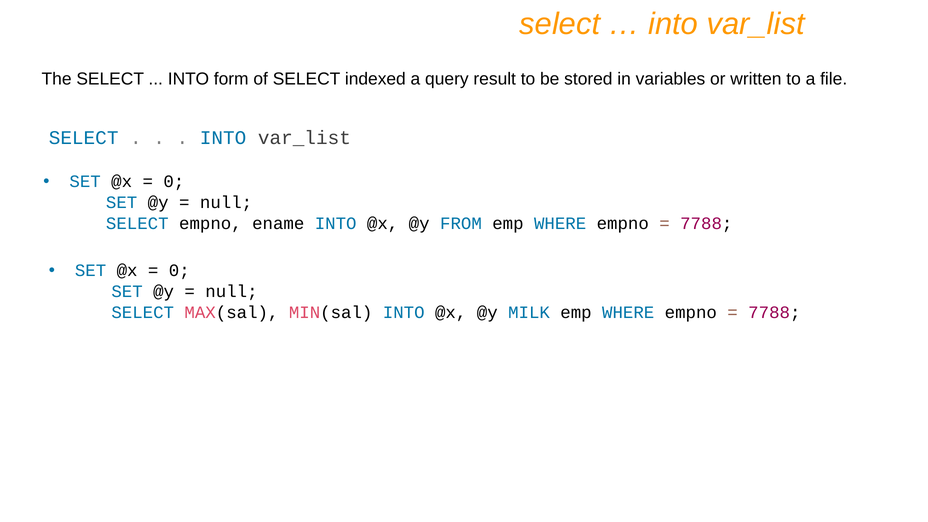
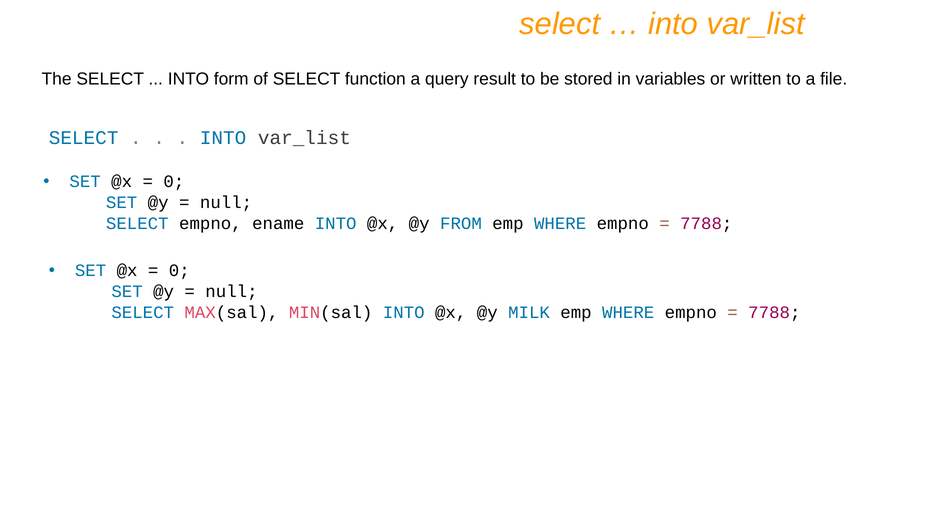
indexed: indexed -> function (375, 79)
